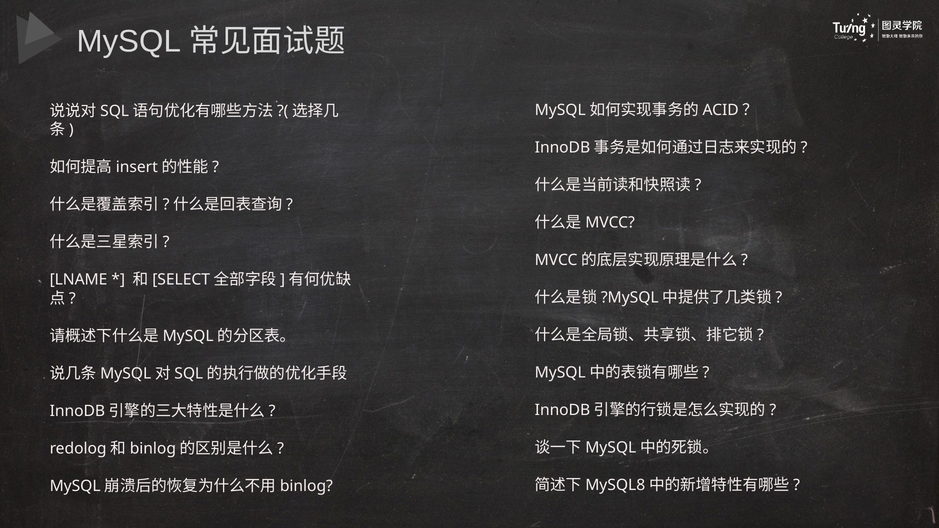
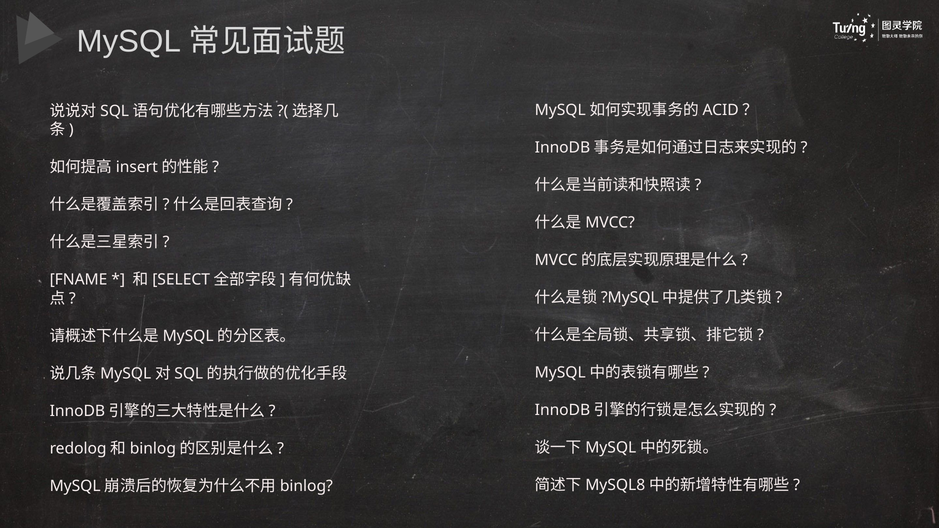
LNAME: LNAME -> FNAME (79, 280)
